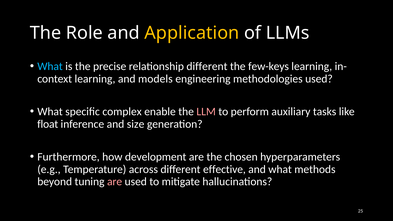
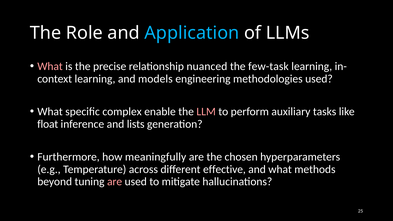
Application colour: yellow -> light blue (192, 33)
What colour: light blue -> pink (50, 66)
relationship different: different -> nuanced (207, 66)
few-keys: few-keys -> few-task (268, 66)
size: size -> lists (136, 124)
development: development -> meaningfully (156, 157)
